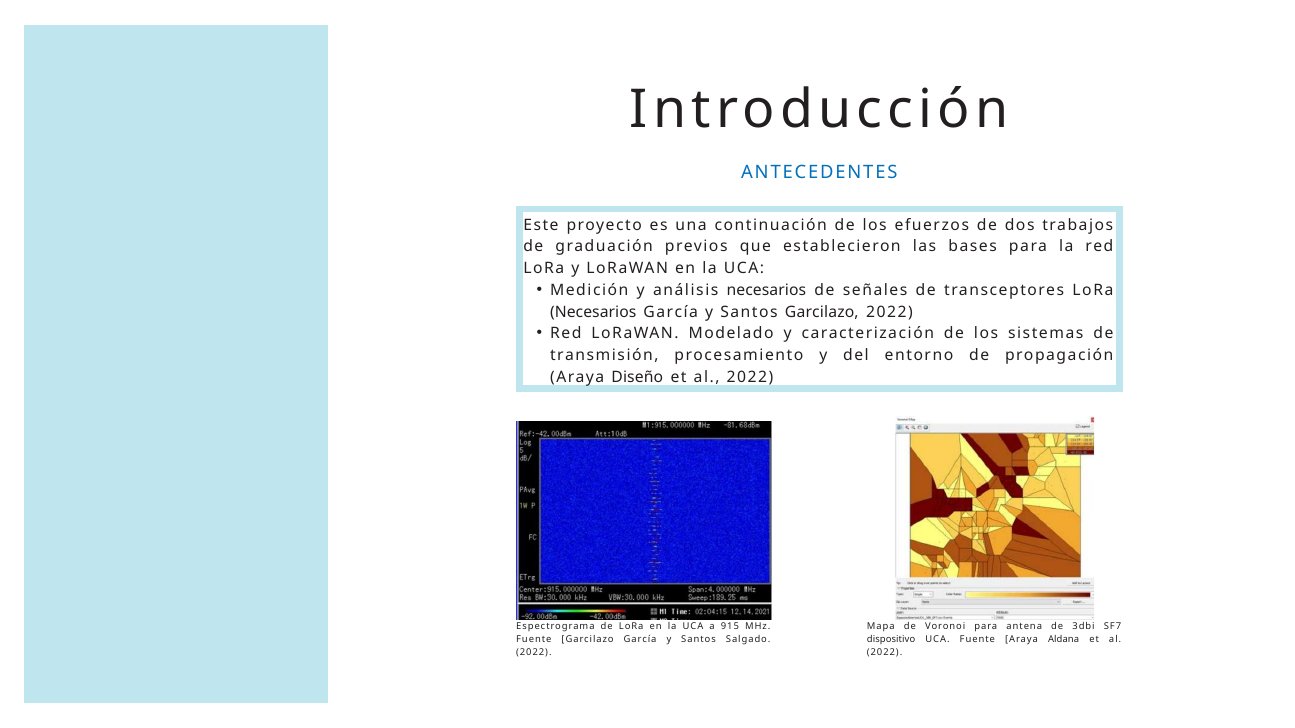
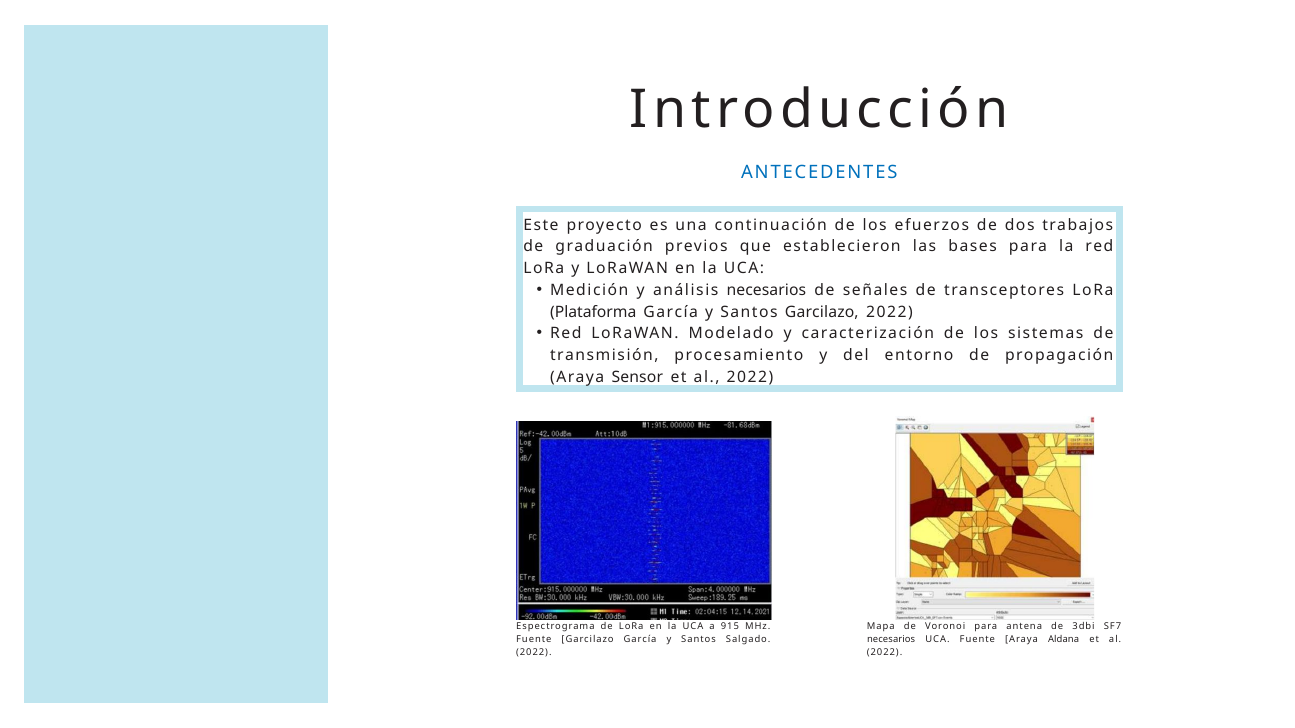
Necesarios: Necesarios -> Plataforma (593, 312)
Diseño: Diseño -> Sensor (637, 377)
dispositivo: dispositivo -> necesarios (891, 639)
